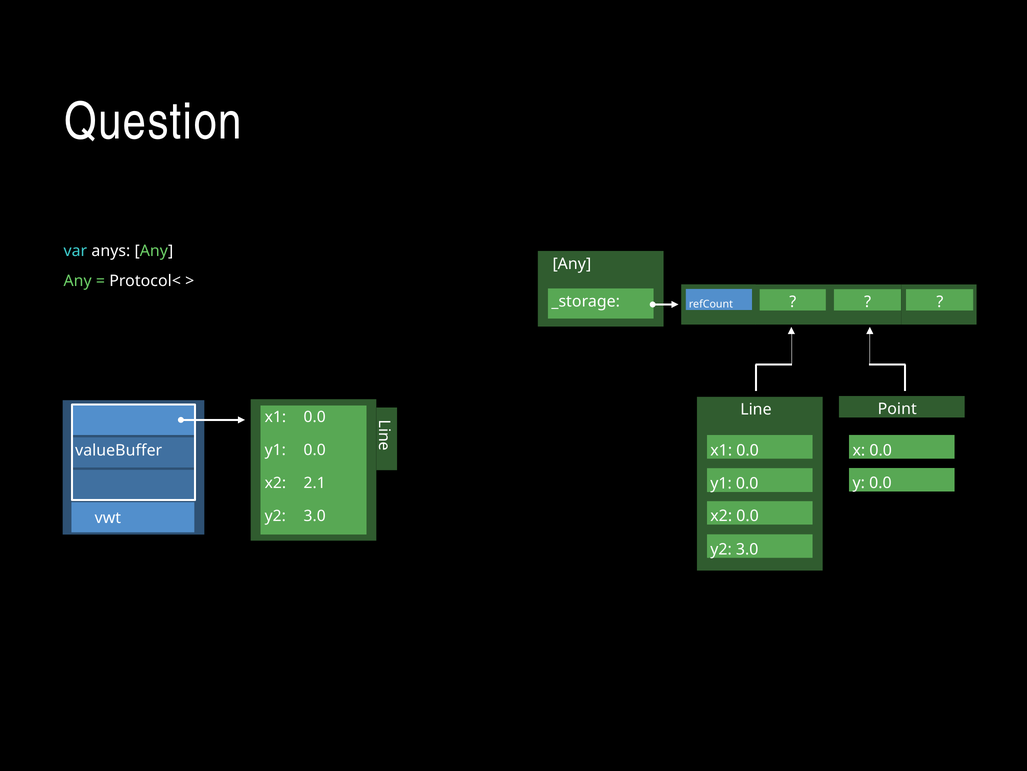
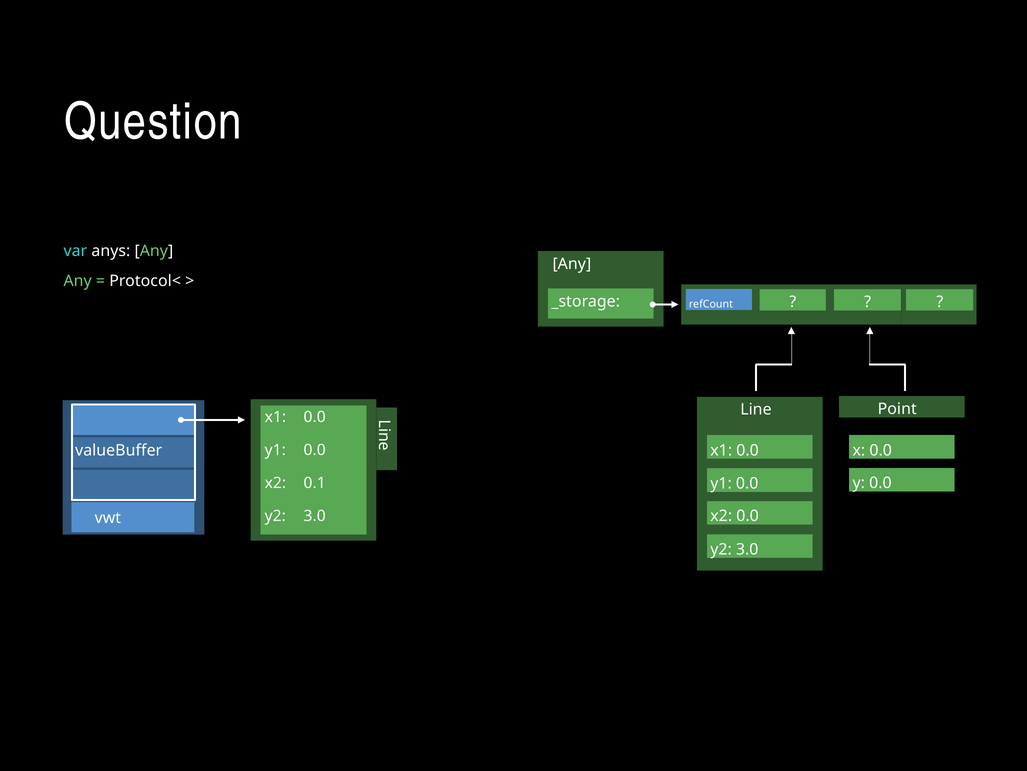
2.1: 2.1 -> 0.1 (315, 483)
